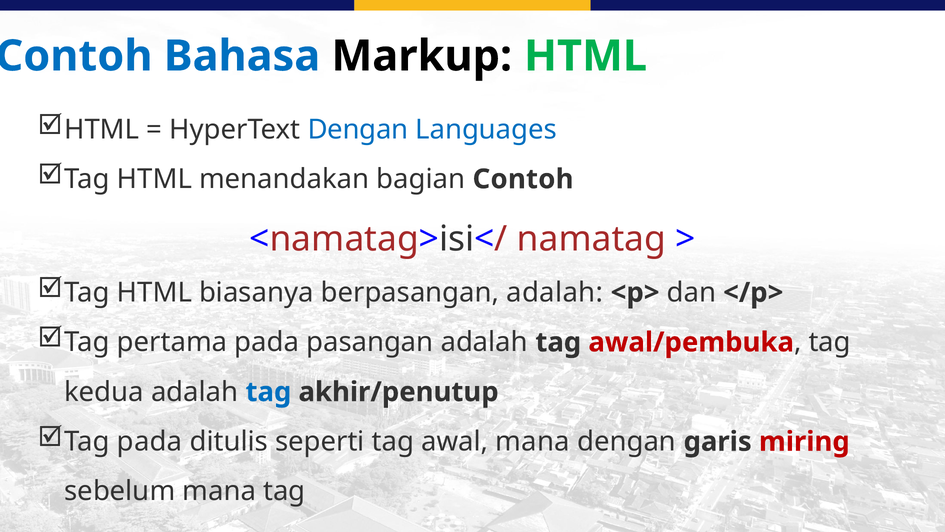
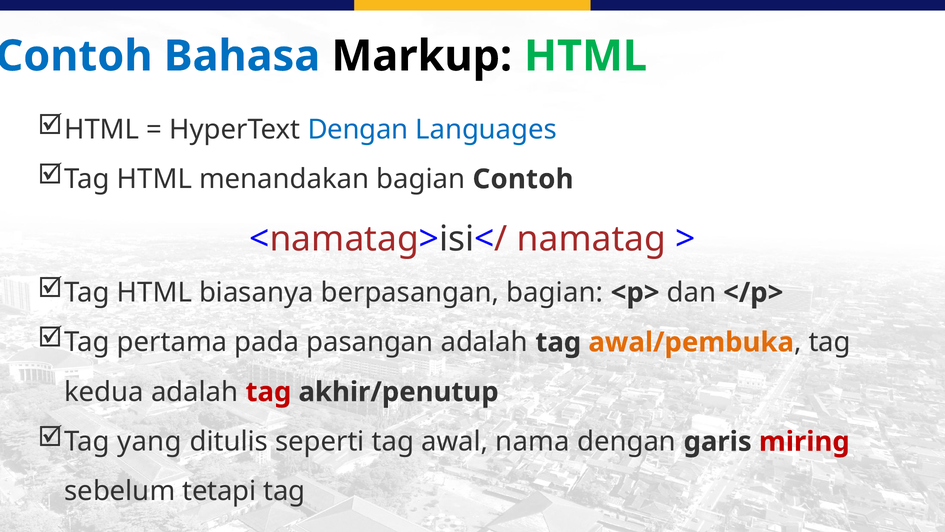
berpasangan adalah: adalah -> bagian (555, 292)
awal/pembuka colour: red -> orange (691, 342)
tag colour: blue -> red (268, 392)
Tag pada: pada -> yang (150, 441)
awal mana: mana -> nama (533, 441)
sebelum mana: mana -> tetapi (219, 491)
